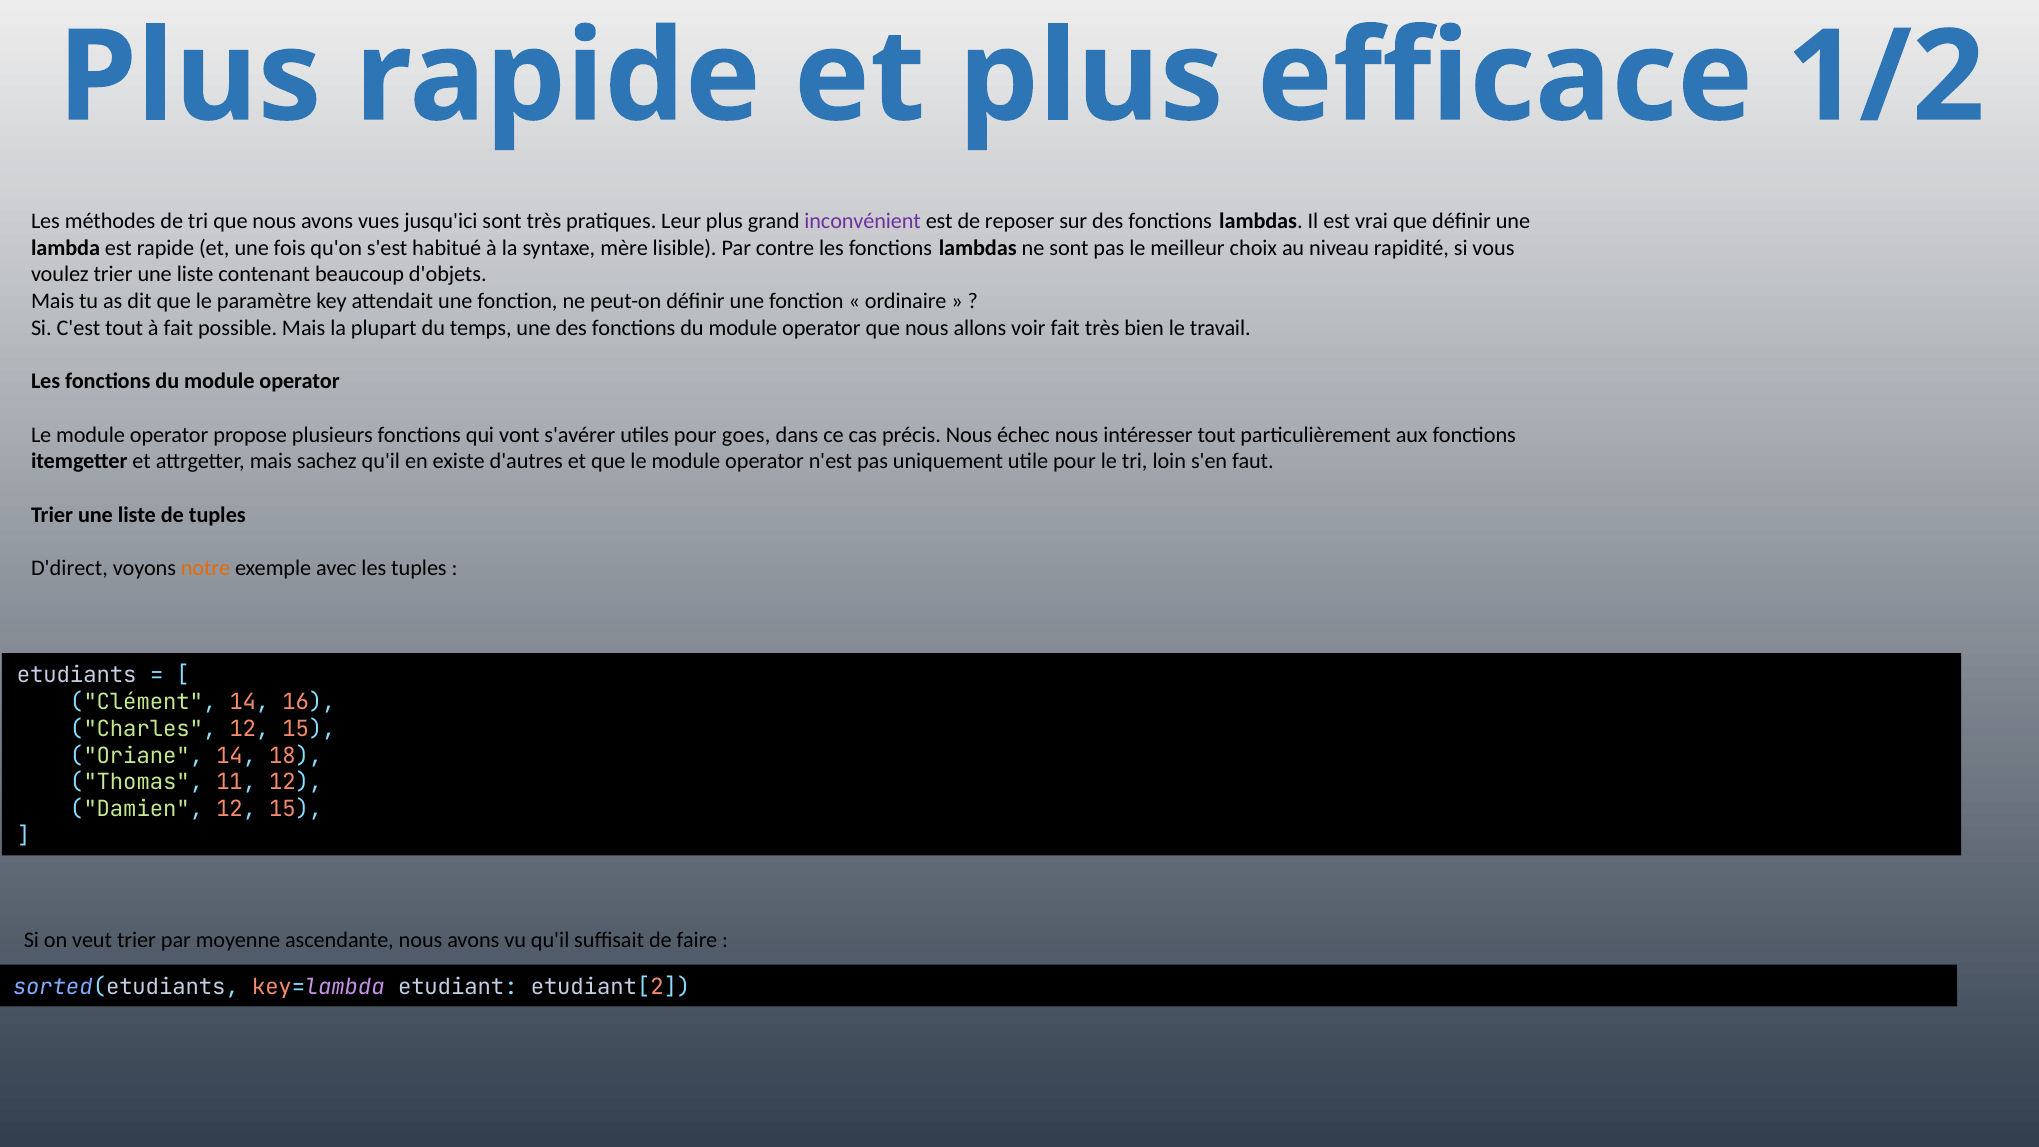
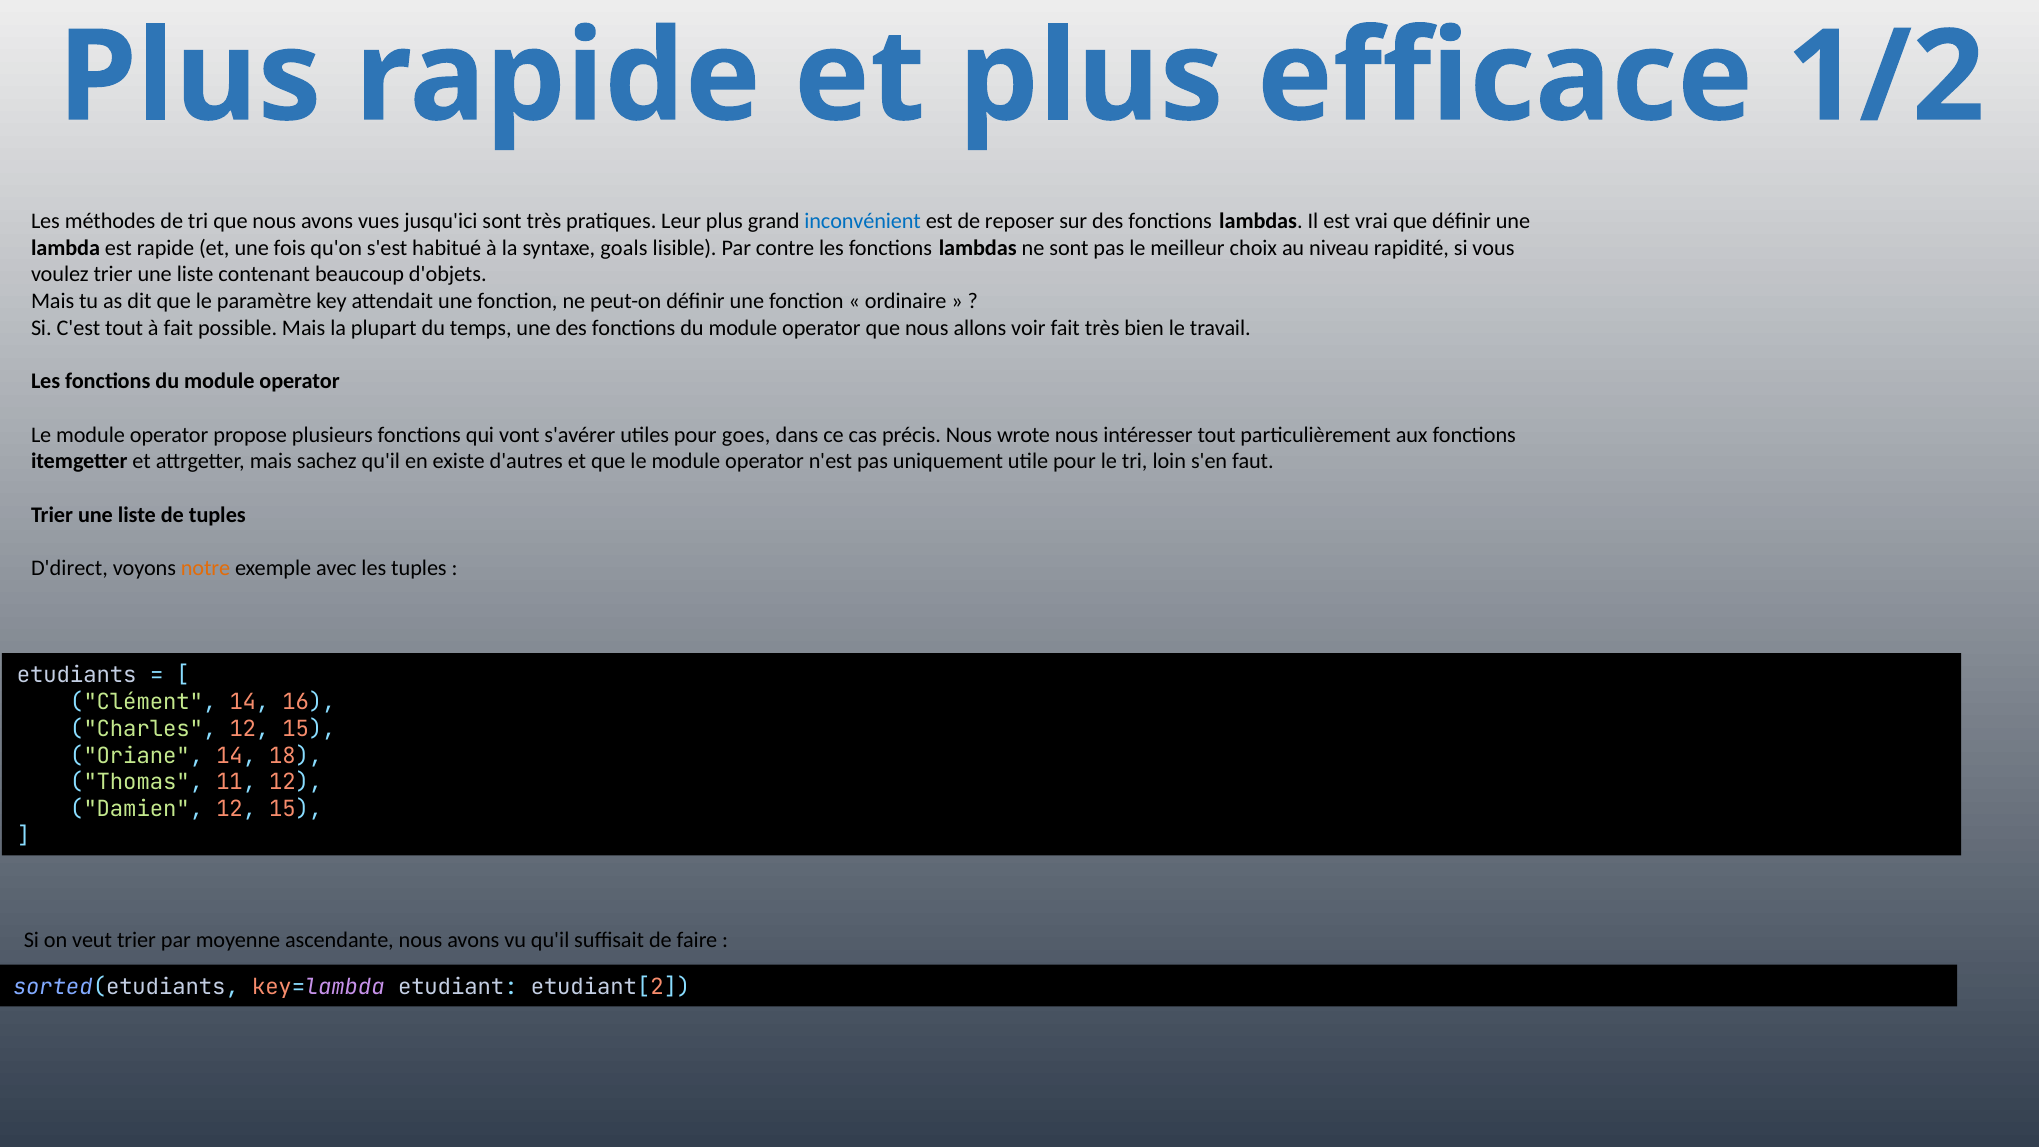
inconvénient colour: purple -> blue (863, 221)
mère: mère -> goals (624, 248)
échec: échec -> wrote (1024, 435)
